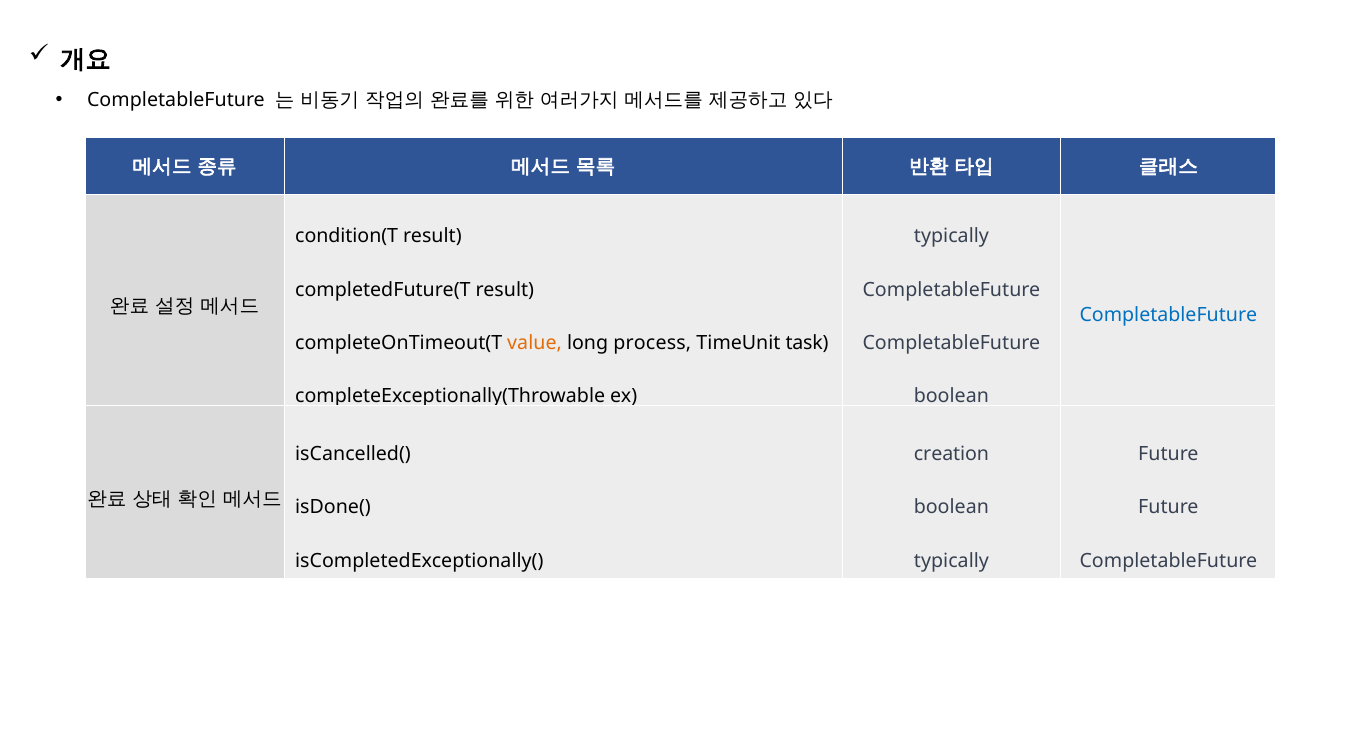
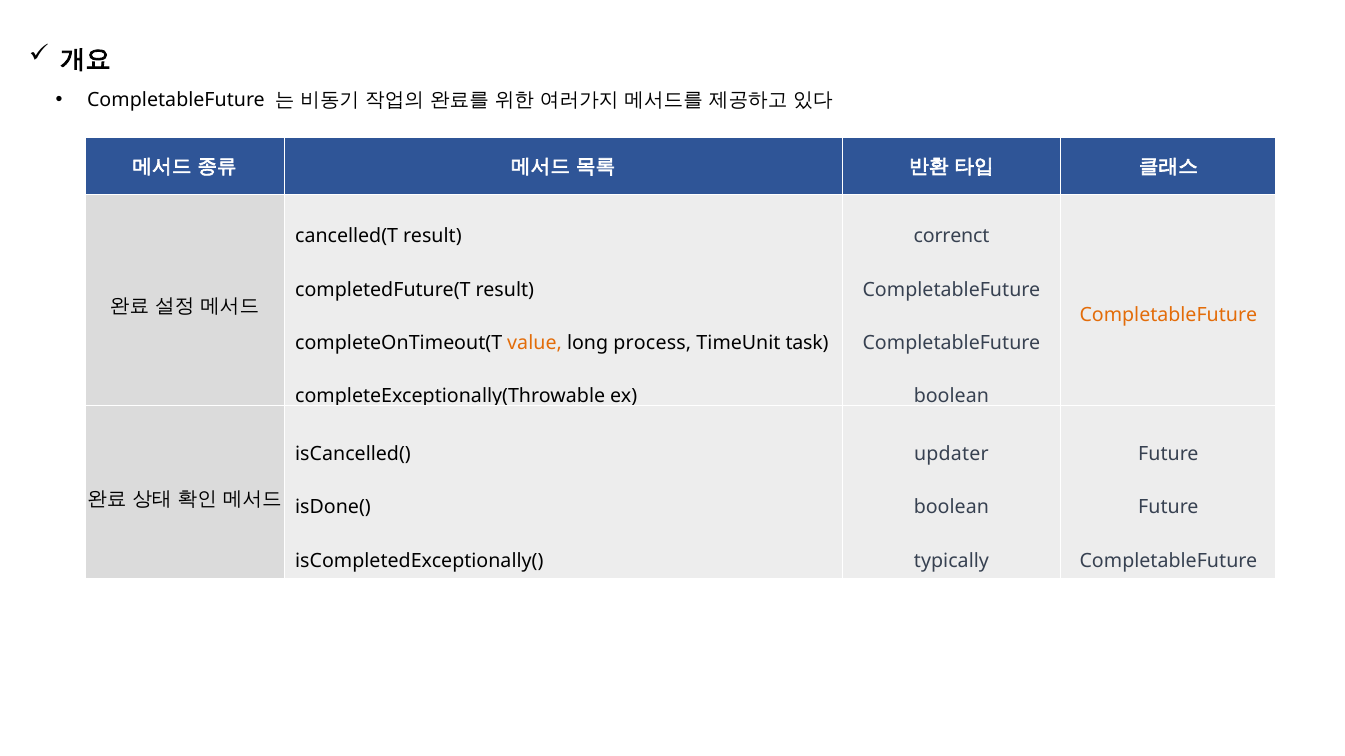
condition(T: condition(T -> cancelled(T (347, 236)
typically: typically -> correnct (952, 236)
CompletableFuture colour: blue -> orange (1168, 315)
creation: creation -> updater (951, 454)
